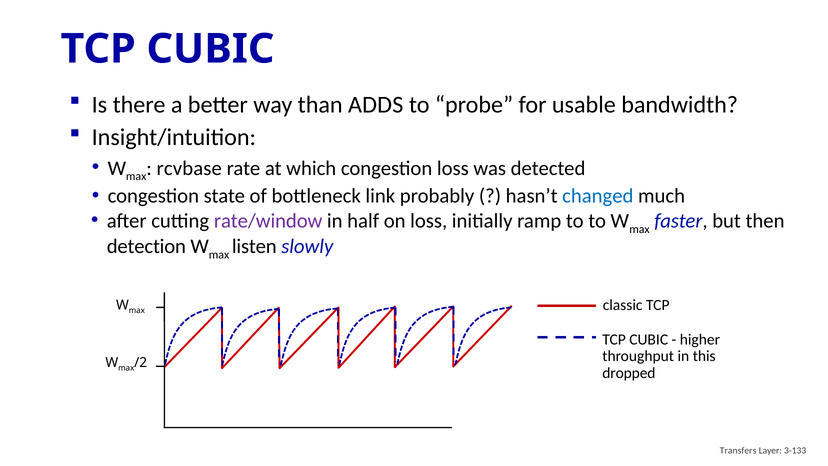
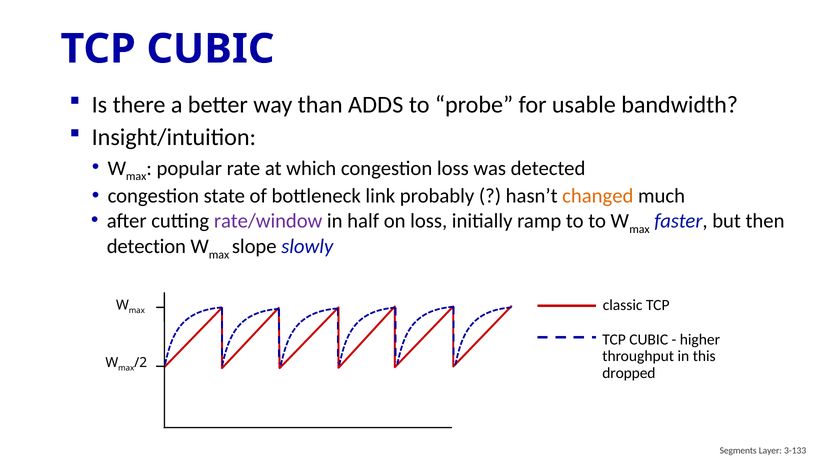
rcvbase: rcvbase -> popular (189, 168)
changed colour: blue -> orange (598, 196)
listen: listen -> slope (254, 246)
Transfers: Transfers -> Segments (738, 450)
